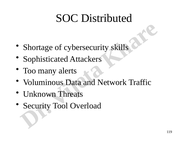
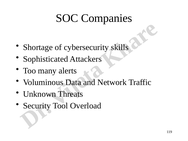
Distributed: Distributed -> Companies (107, 18)
